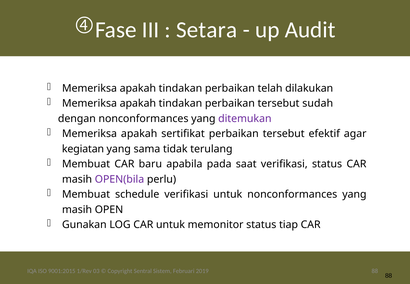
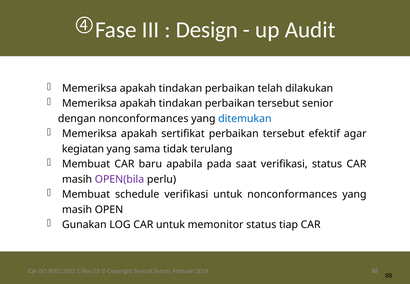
Setara: Setara -> Design (207, 30)
sudah: sudah -> senior (318, 103)
ditemukan colour: purple -> blue (245, 119)
